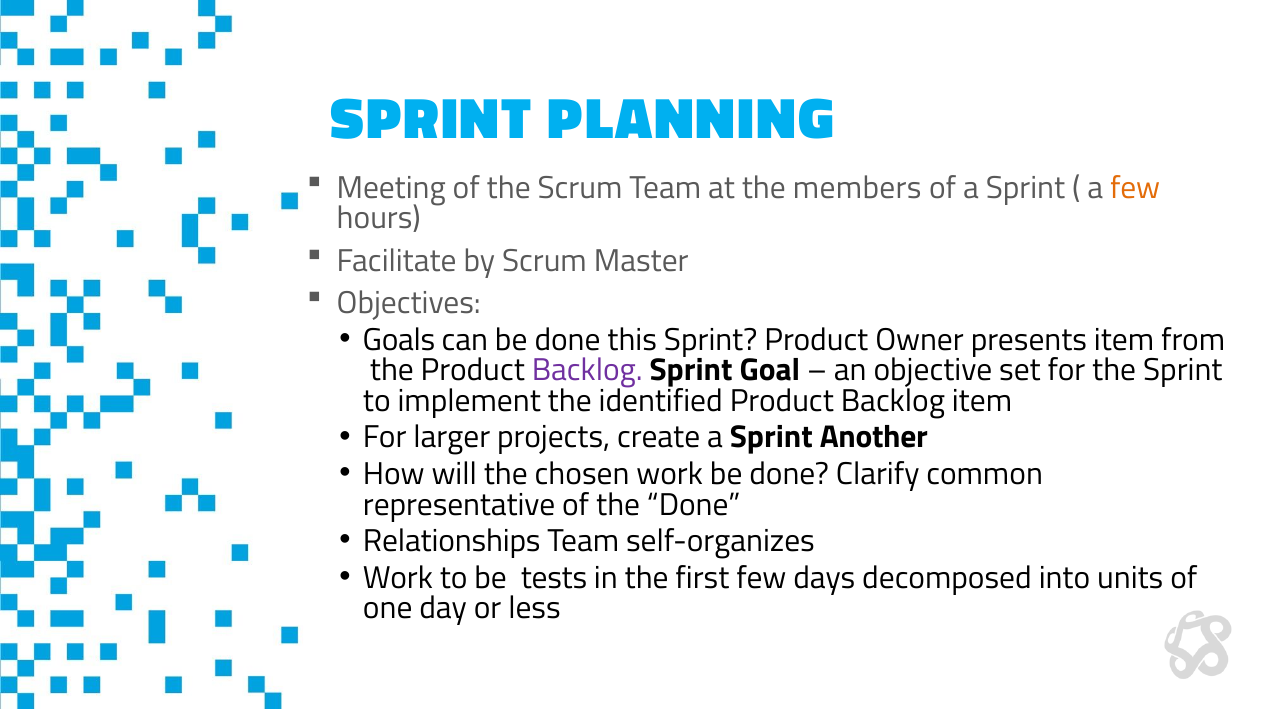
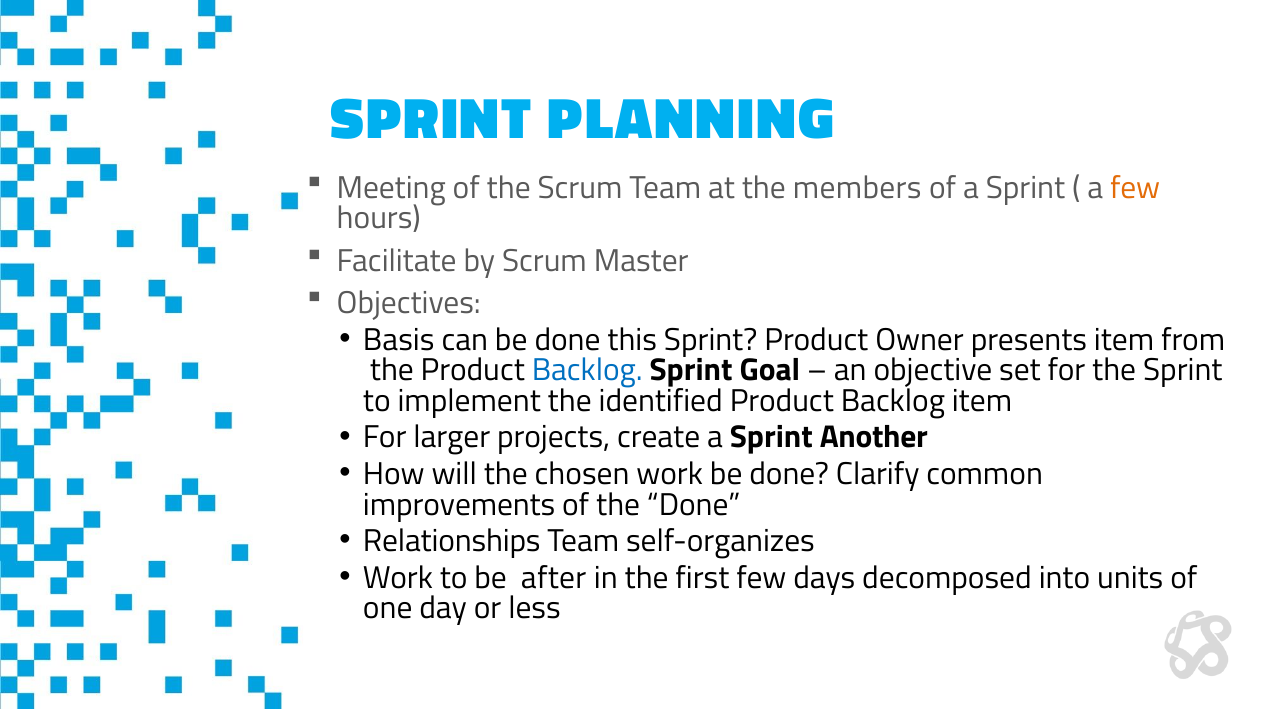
Goals: Goals -> Basis (399, 340)
Backlog colour: purple -> blue (587, 371)
representative: representative -> improvements (459, 505)
tests: tests -> after (554, 578)
